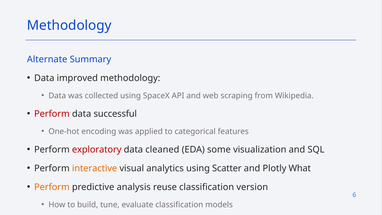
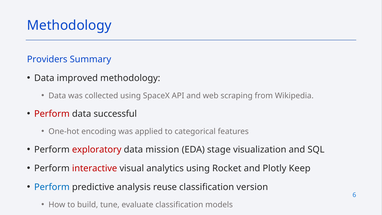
Alternate: Alternate -> Providers (47, 59)
cleaned: cleaned -> mission (162, 150)
some: some -> stage (219, 150)
interactive colour: orange -> red (95, 168)
Scatter: Scatter -> Rocket (227, 168)
What: What -> Keep (300, 168)
Perform colour: orange -> blue (52, 187)
